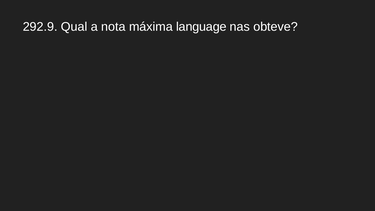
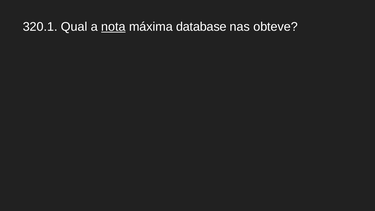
292.9: 292.9 -> 320.1 (40, 27)
nota underline: none -> present (113, 27)
language: language -> database (201, 27)
